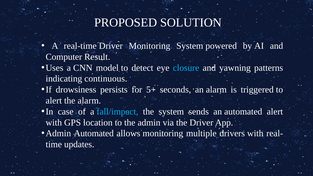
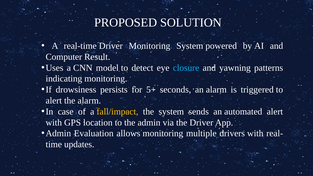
indicating continuous: continuous -> monitoring (106, 79)
fall/impact colour: light blue -> yellow (117, 112)
Admin Automated: Automated -> Evaluation (94, 133)
